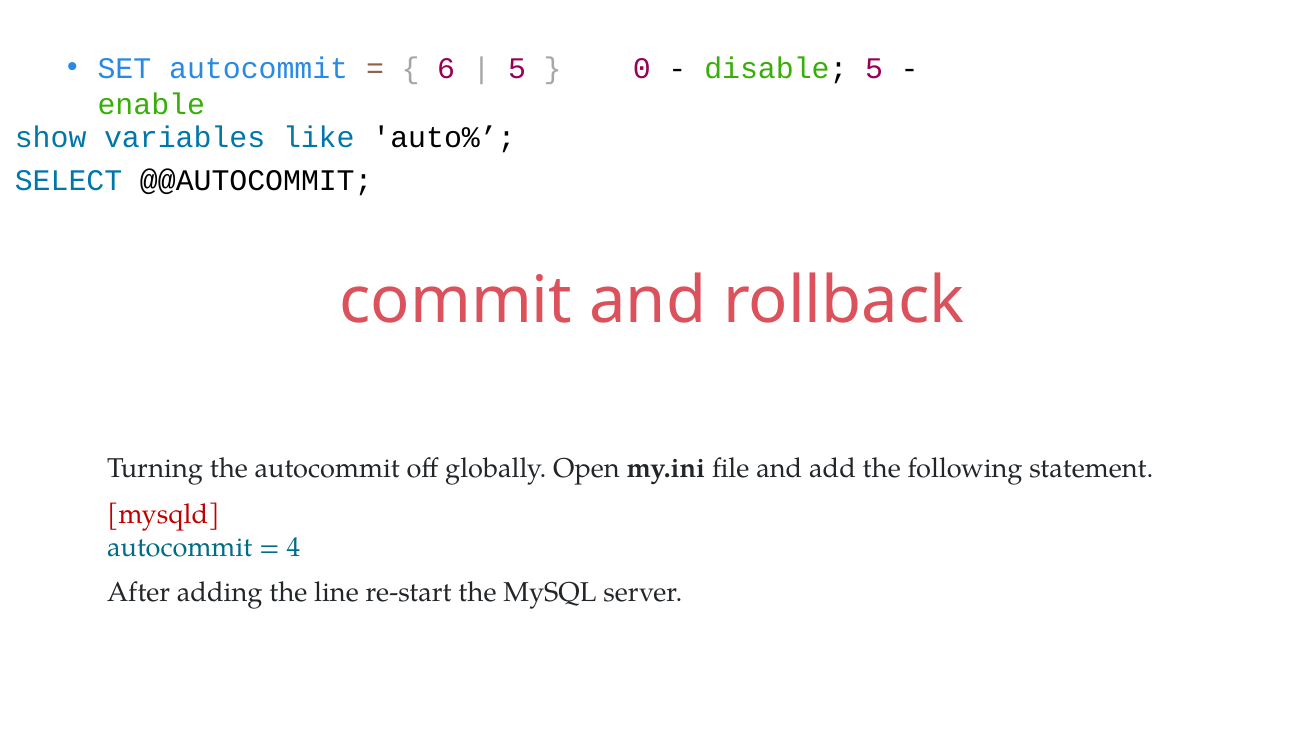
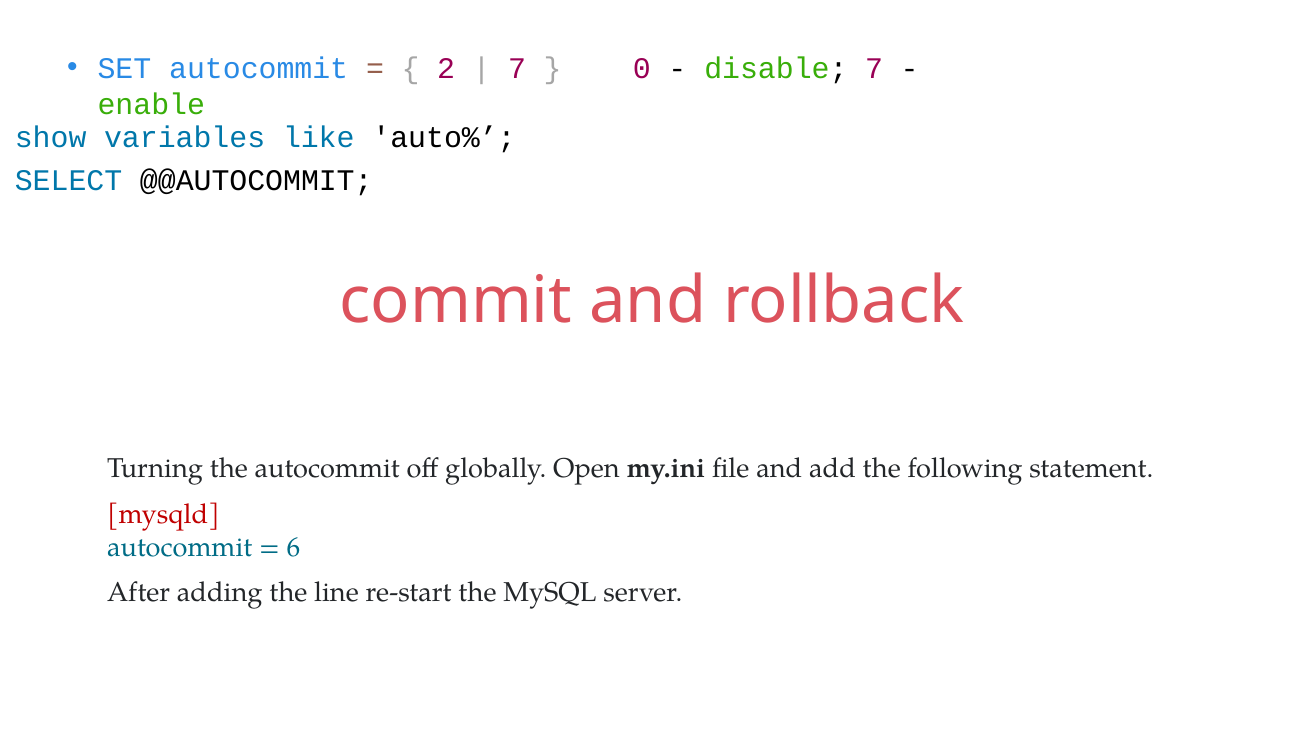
6: 6 -> 2 (446, 68)
5: 5 -> 7 (517, 68)
disable 5: 5 -> 7 (874, 68)
4: 4 -> 6 (293, 547)
